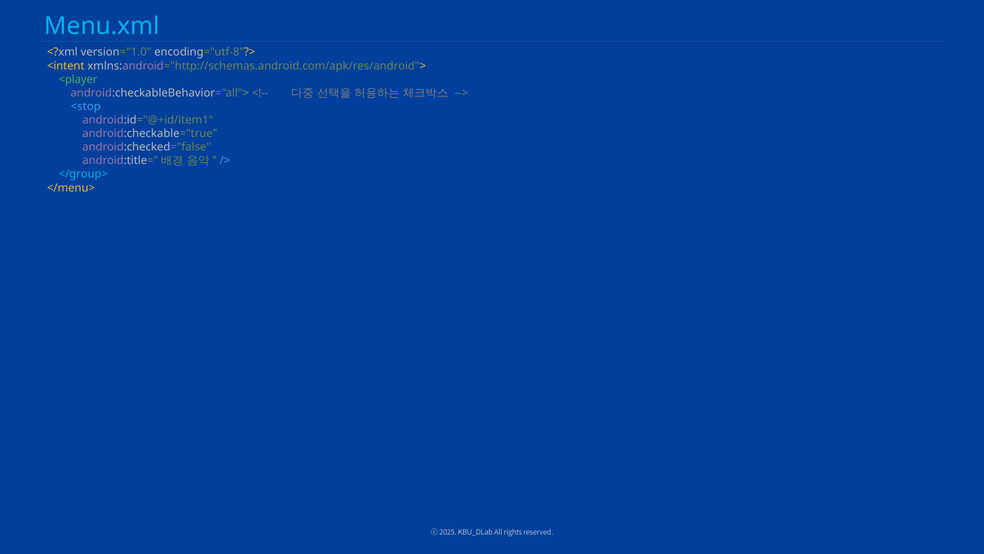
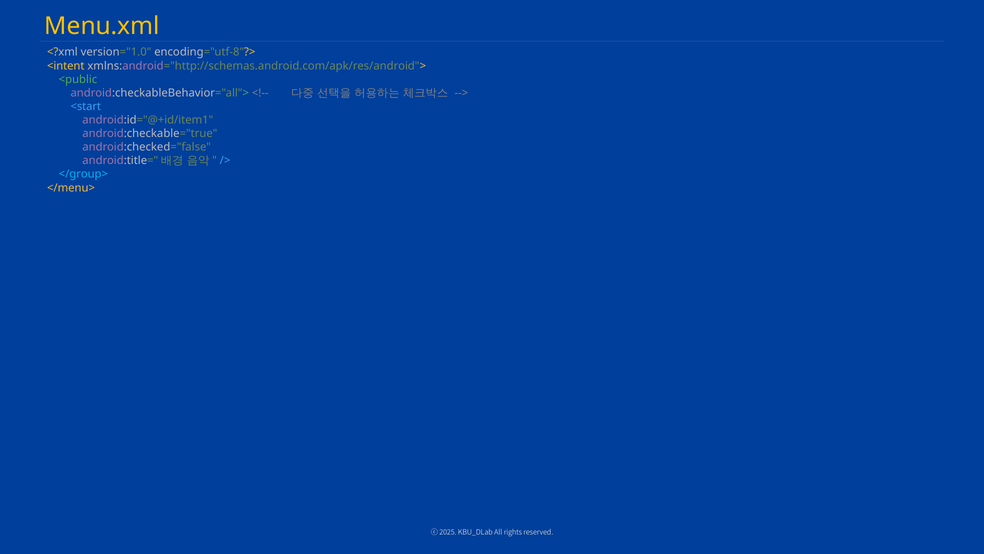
Menu.xml colour: light blue -> yellow (102, 26)
<player: <player -> <public (78, 79)
<stop: <stop -> <start (86, 106)
